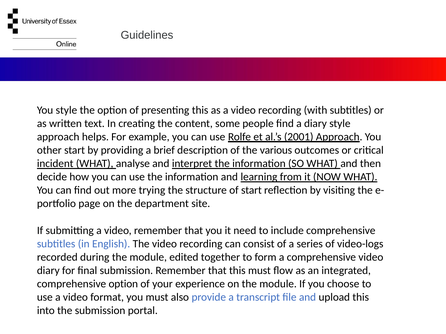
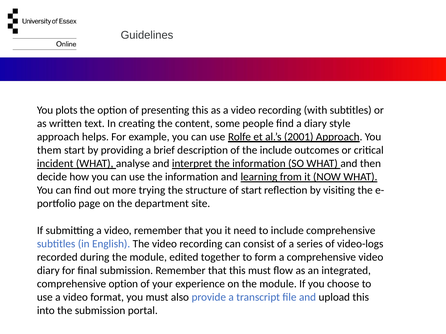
You style: style -> plots (67, 110)
other: other -> them (49, 150)
the various: various -> include (276, 150)
